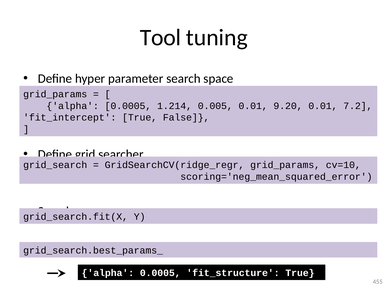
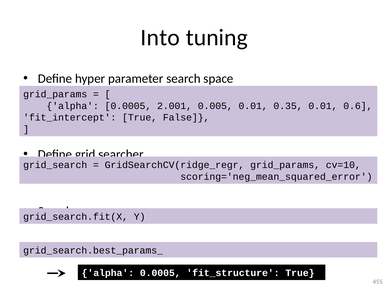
Tool: Tool -> Into (160, 38)
1.214: 1.214 -> 2.001 (175, 106)
9.20: 9.20 -> 0.35 (288, 106)
7.2: 7.2 -> 0.6 (358, 106)
